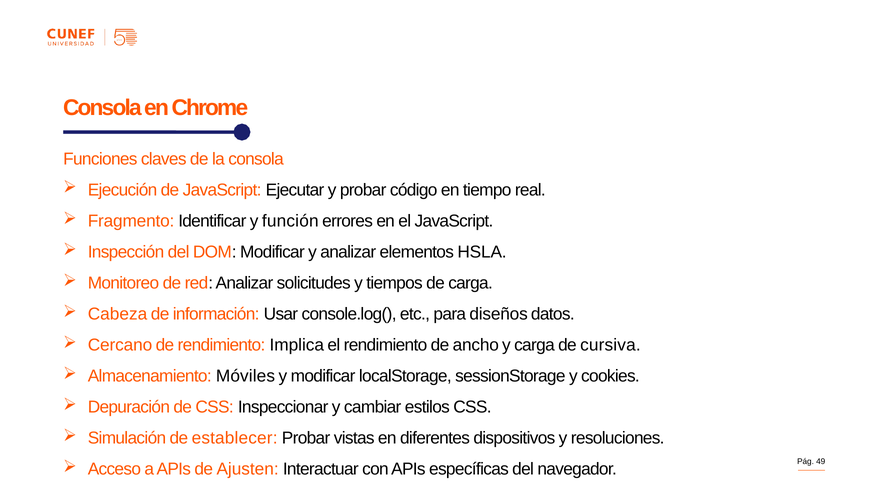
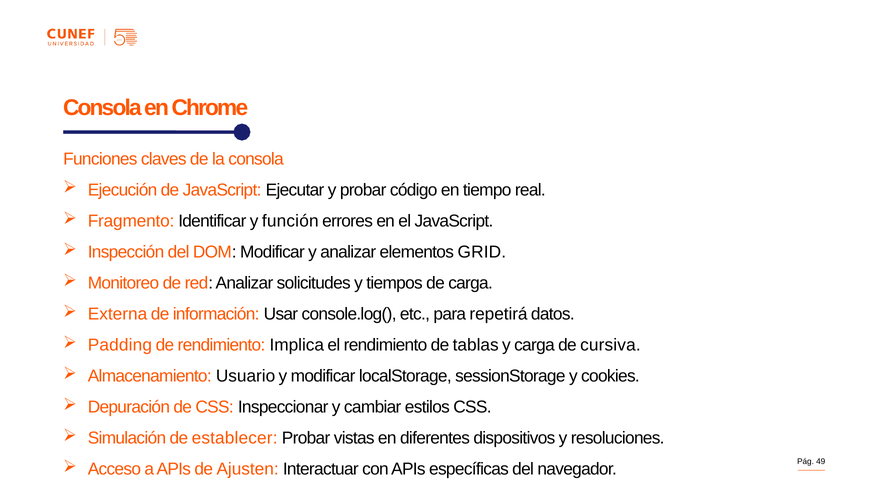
HSLA: HSLA -> GRID (482, 252)
Cabeza: Cabeza -> Externa (118, 315)
diseños: diseños -> repetirá (499, 315)
Cercano: Cercano -> Padding (120, 346)
ancho: ancho -> tablas (476, 346)
Móviles: Móviles -> Usuario (246, 377)
